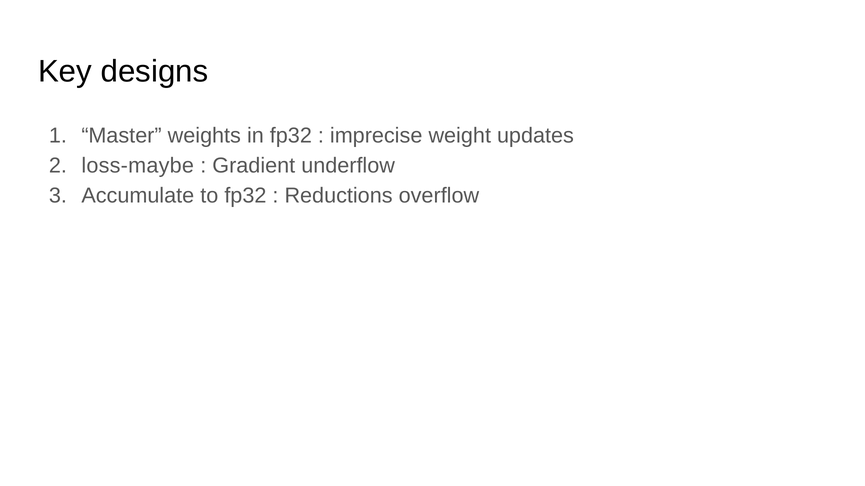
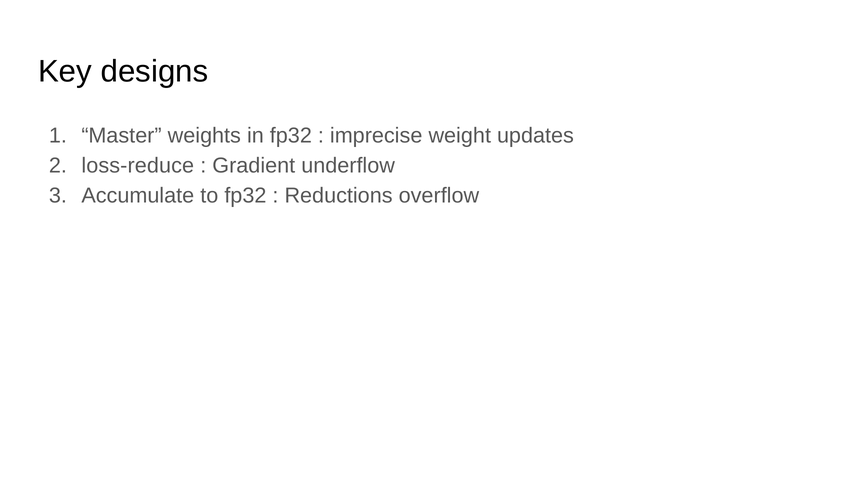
loss-maybe: loss-maybe -> loss-reduce (138, 166)
